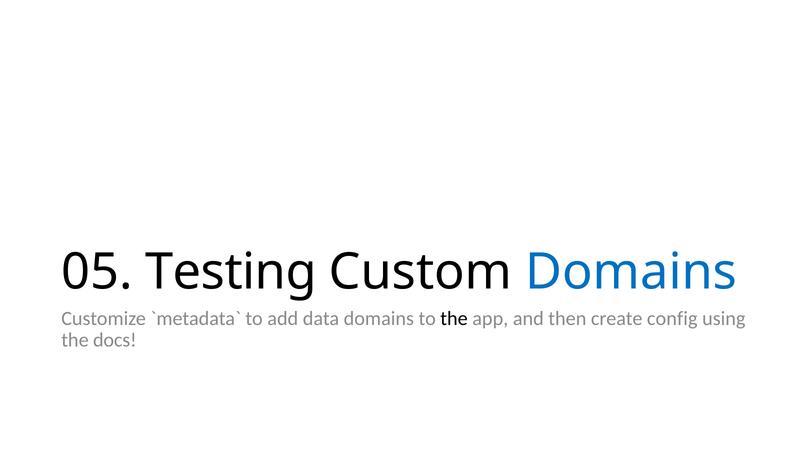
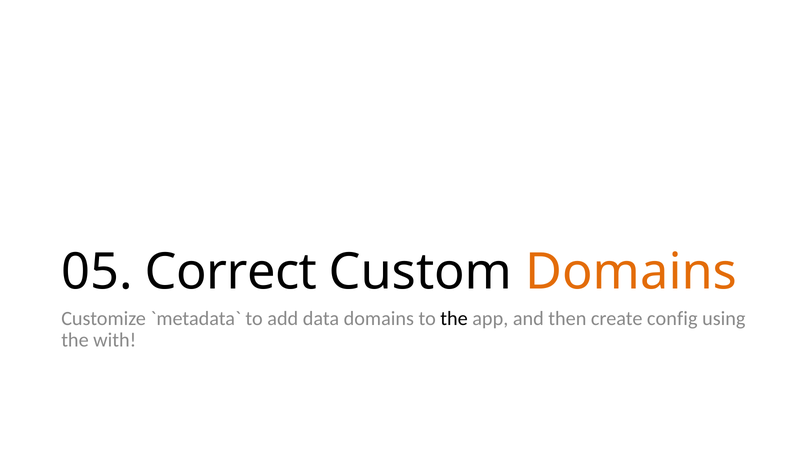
Testing: Testing -> Correct (231, 272)
Domains colour: blue -> orange (631, 272)
docs: docs -> with (115, 340)
